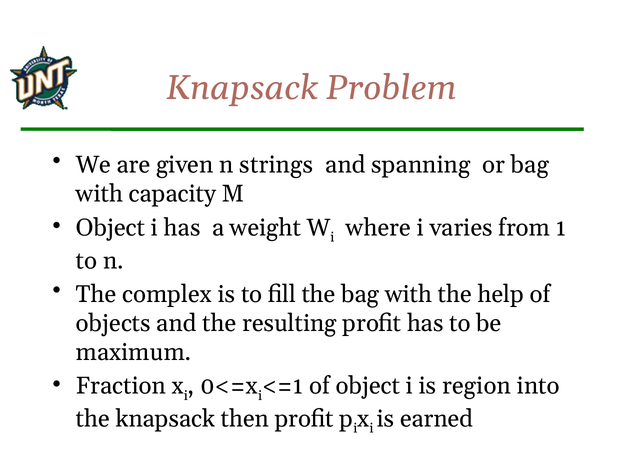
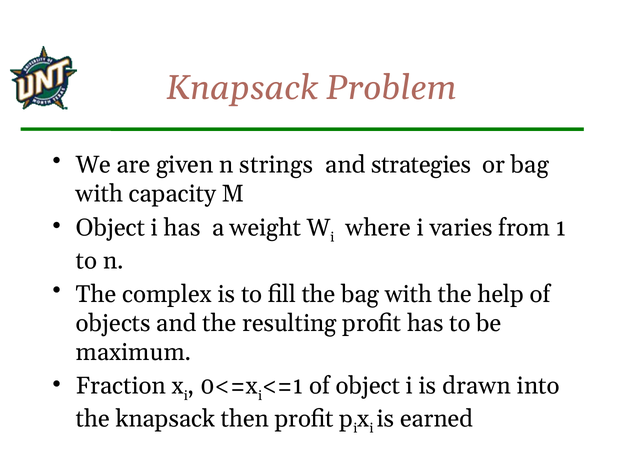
spanning: spanning -> strategies (421, 165)
region: region -> drawn (477, 386)
